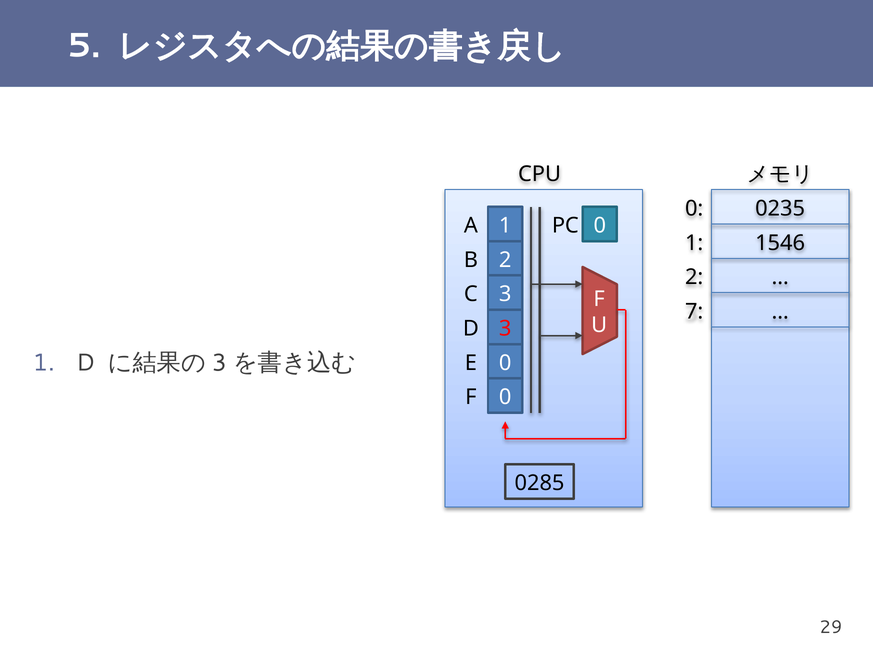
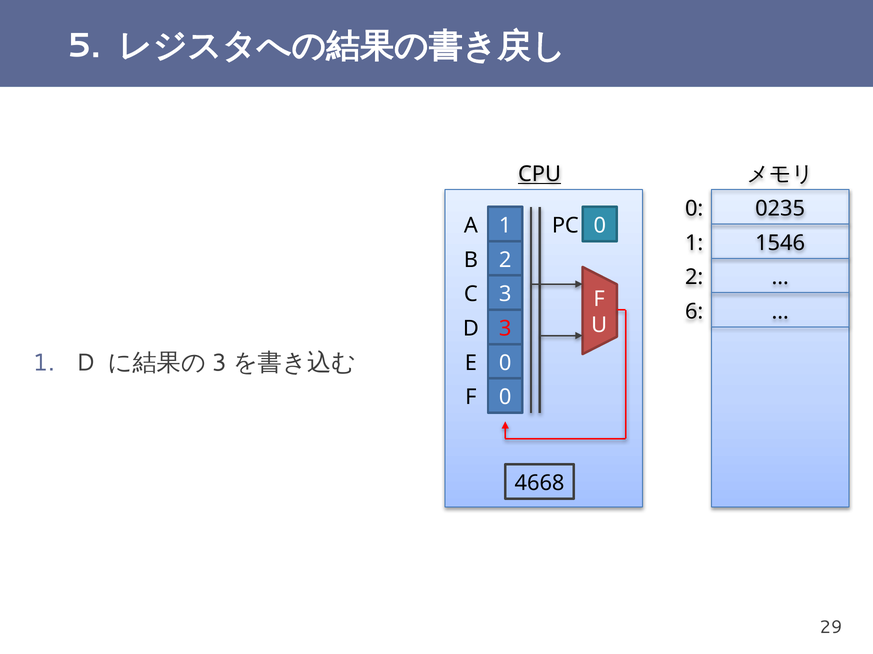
CPU underline: none -> present (540, 174)
7: 7 -> 6 (694, 312)
0285: 0285 -> 4668 (540, 484)
